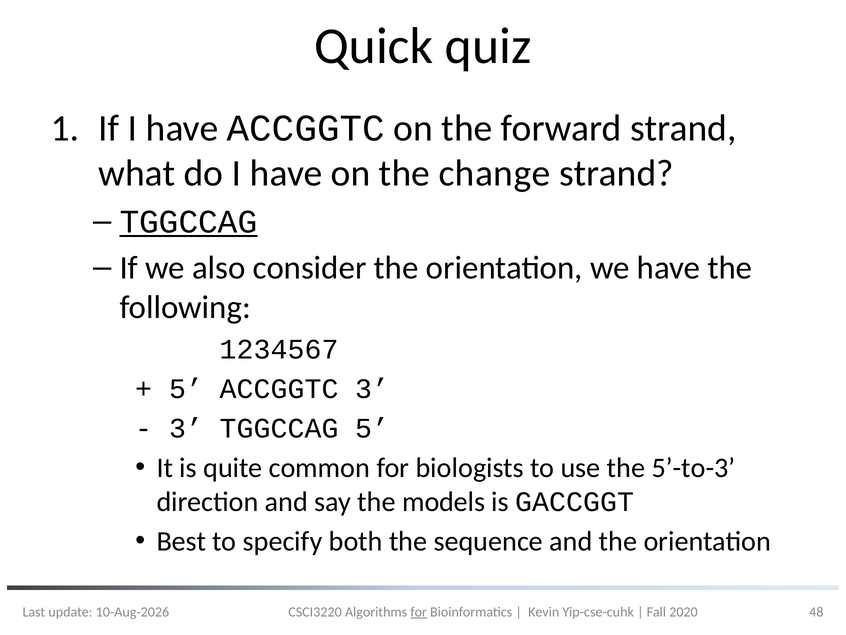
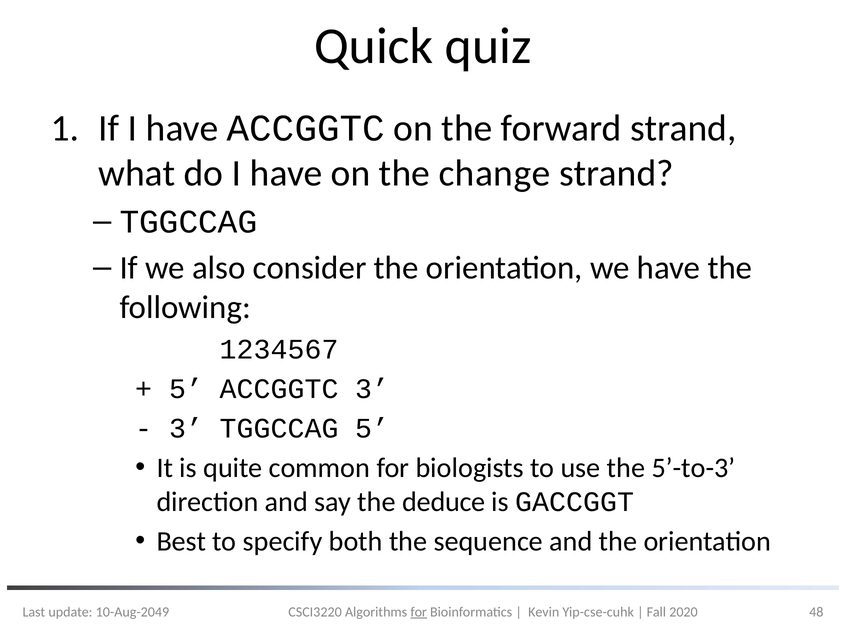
TGGCCAG underline: present -> none (188, 222)
models: models -> deduce (444, 501)
10-Aug-2026: 10-Aug-2026 -> 10-Aug-2049 (132, 611)
